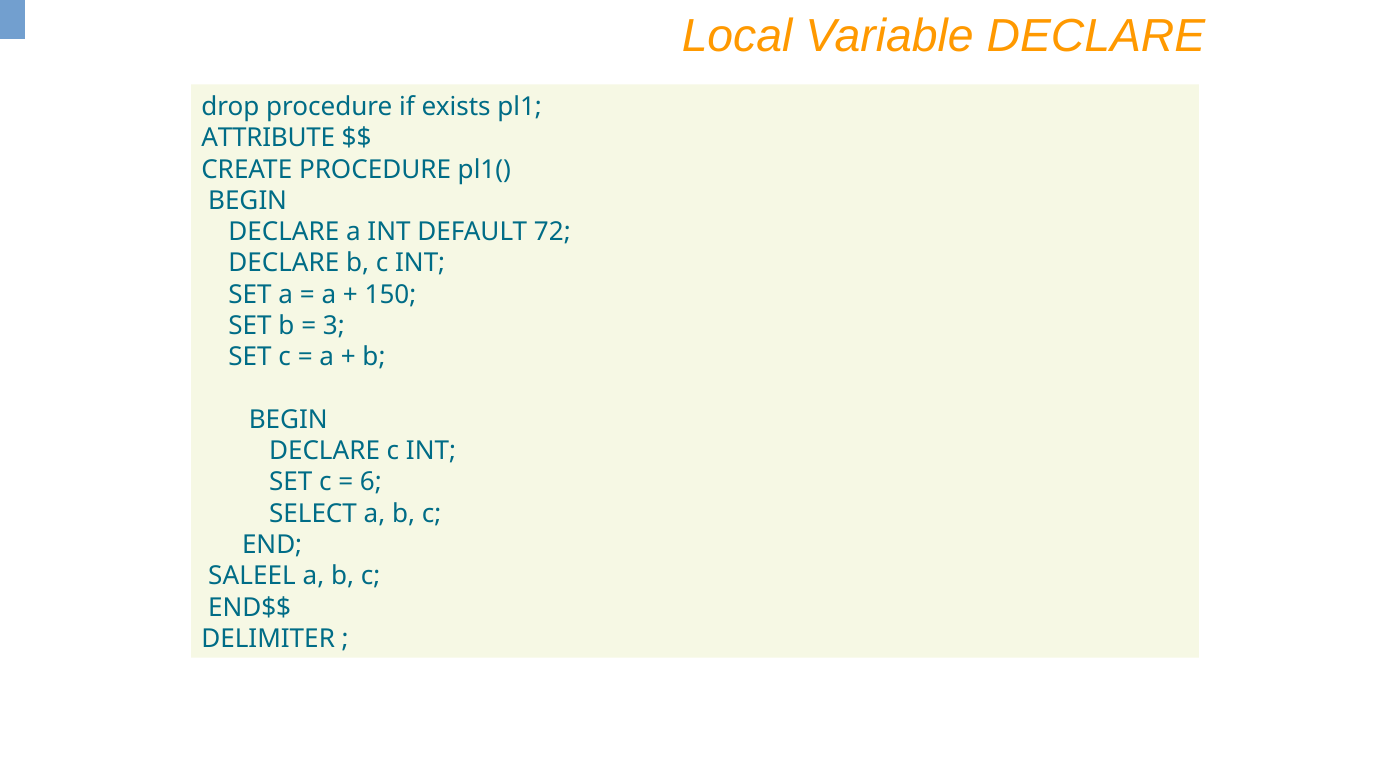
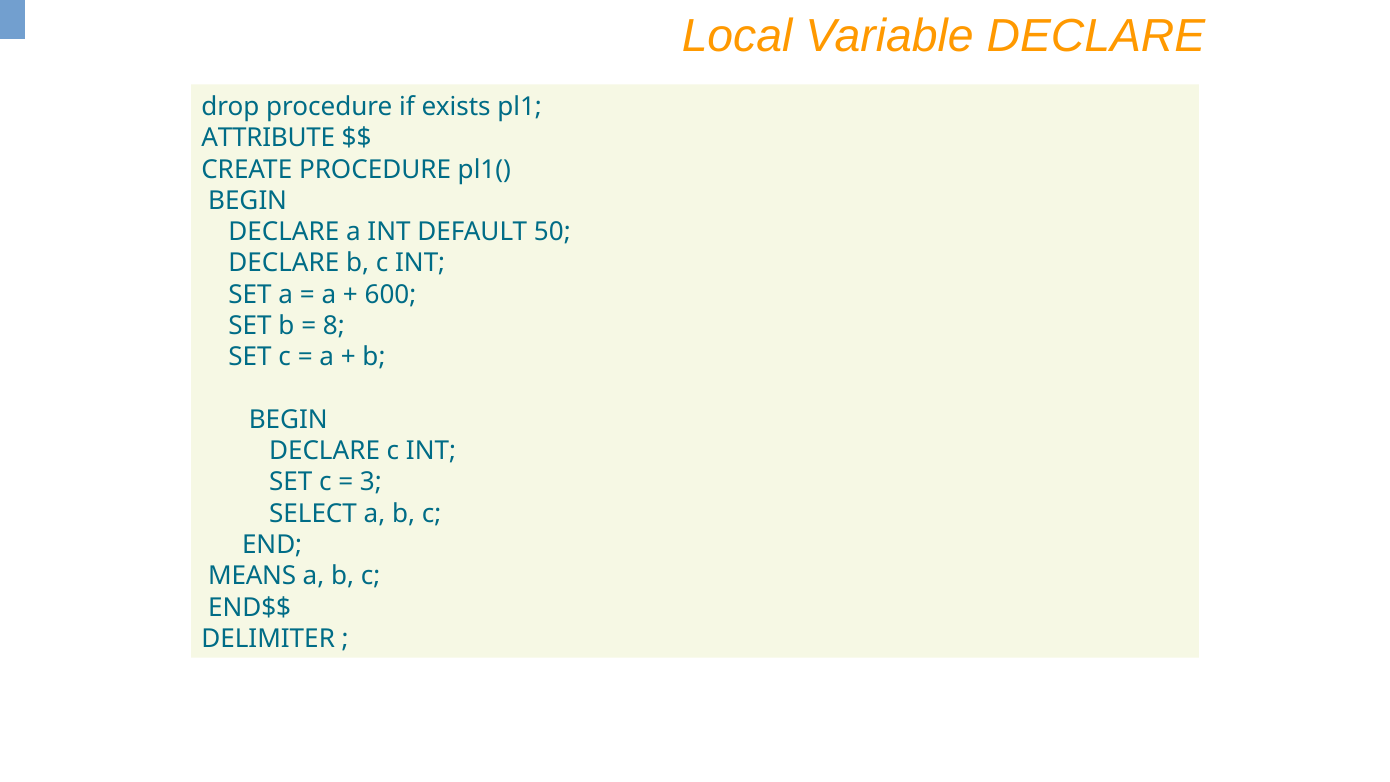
72: 72 -> 50 (552, 232)
150: 150 -> 600 (390, 295)
3: 3 -> 8 (334, 326)
6: 6 -> 3 (371, 482)
SALEEL: SALEEL -> MEANS (252, 576)
